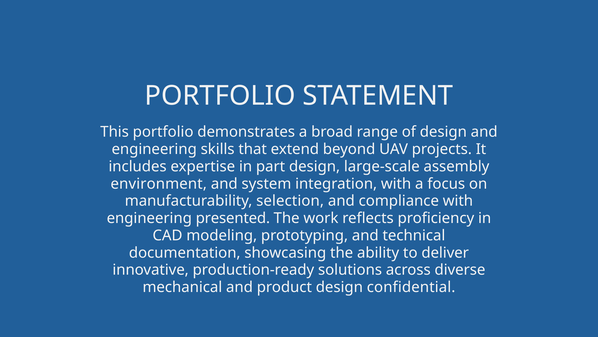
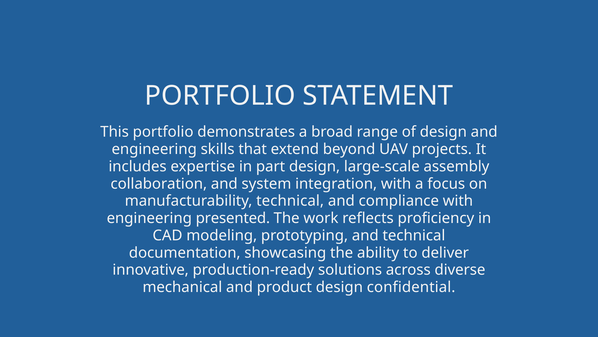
environment: environment -> collaboration (159, 183)
manufacturability selection: selection -> technical (290, 201)
